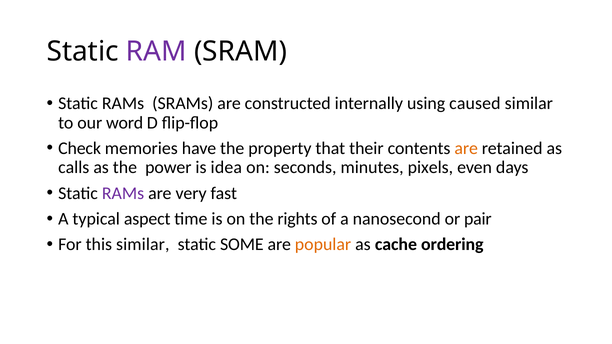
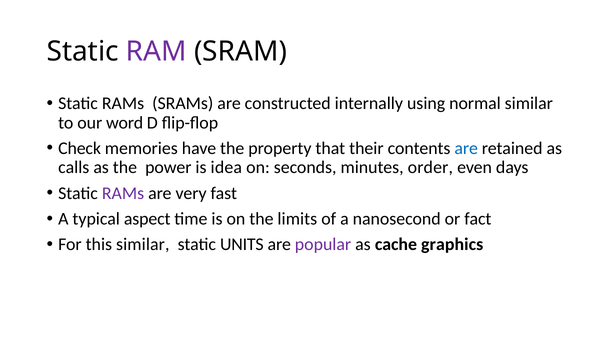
caused: caused -> normal (475, 103)
are colour: orange -> blue (466, 148)
pixels: pixels -> order (430, 168)
rights: rights -> limits (297, 219)
pair: pair -> fact (478, 219)
SOME: SOME -> UNITS (242, 245)
popular colour: orange -> purple (323, 245)
ordering: ordering -> graphics (452, 245)
